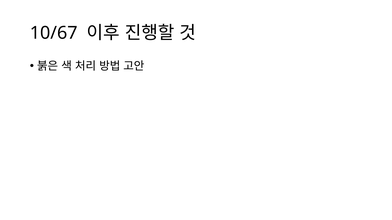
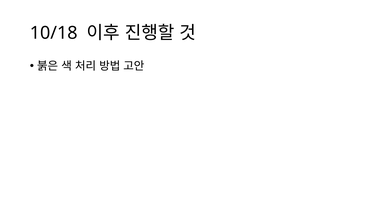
10/67: 10/67 -> 10/18 (54, 33)
